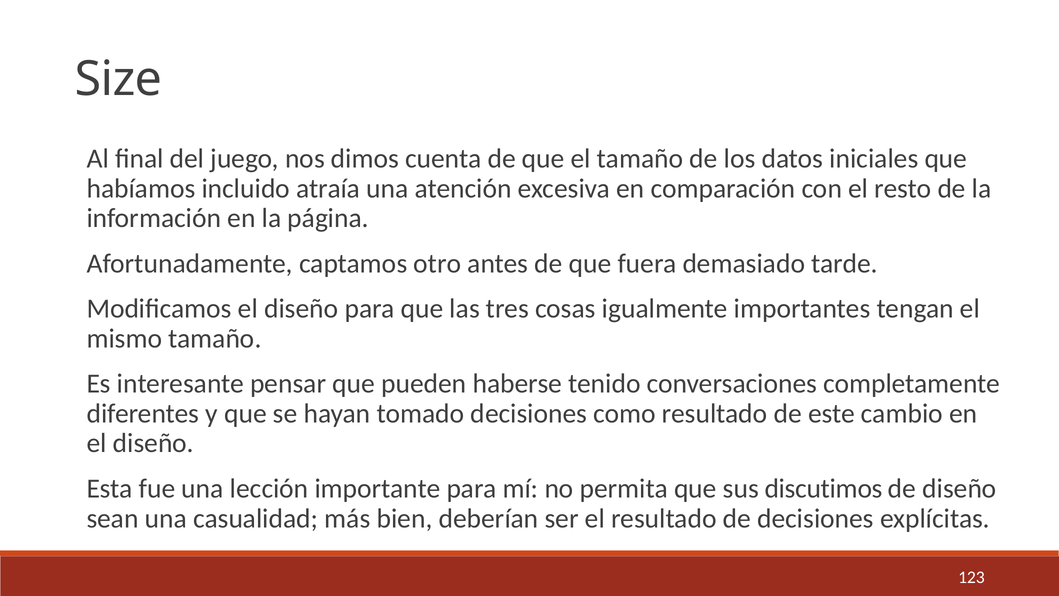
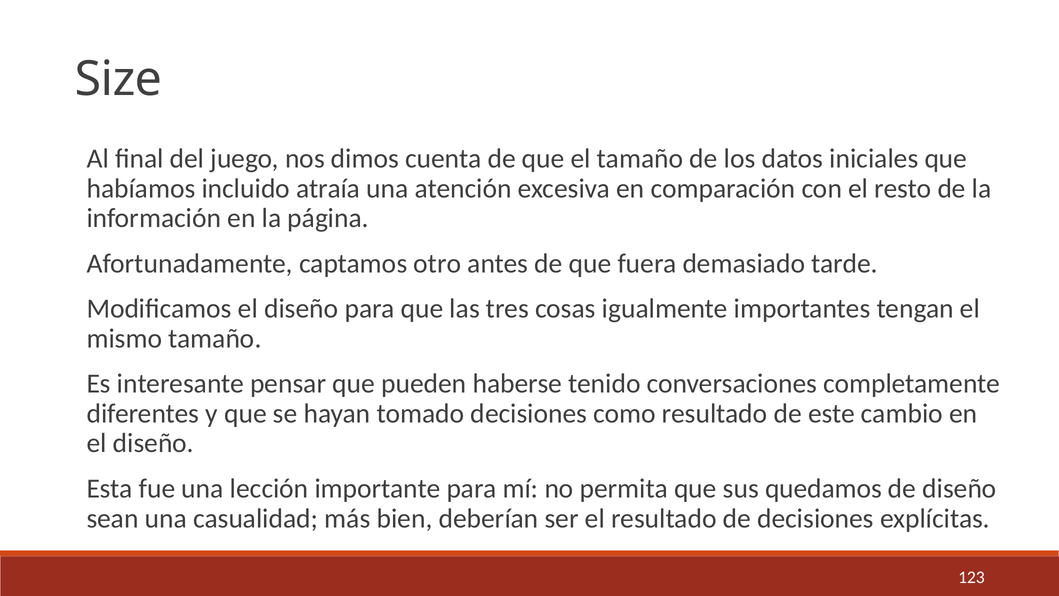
discutimos: discutimos -> quedamos (823, 488)
